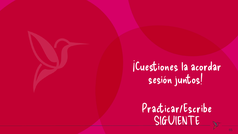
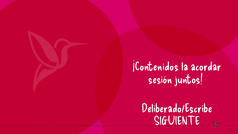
¡Cuestiones: ¡Cuestiones -> ¡Contenidos (156, 67)
Practicar/Escribe: Practicar/Escribe -> Deliberado/Escribe (177, 108)
